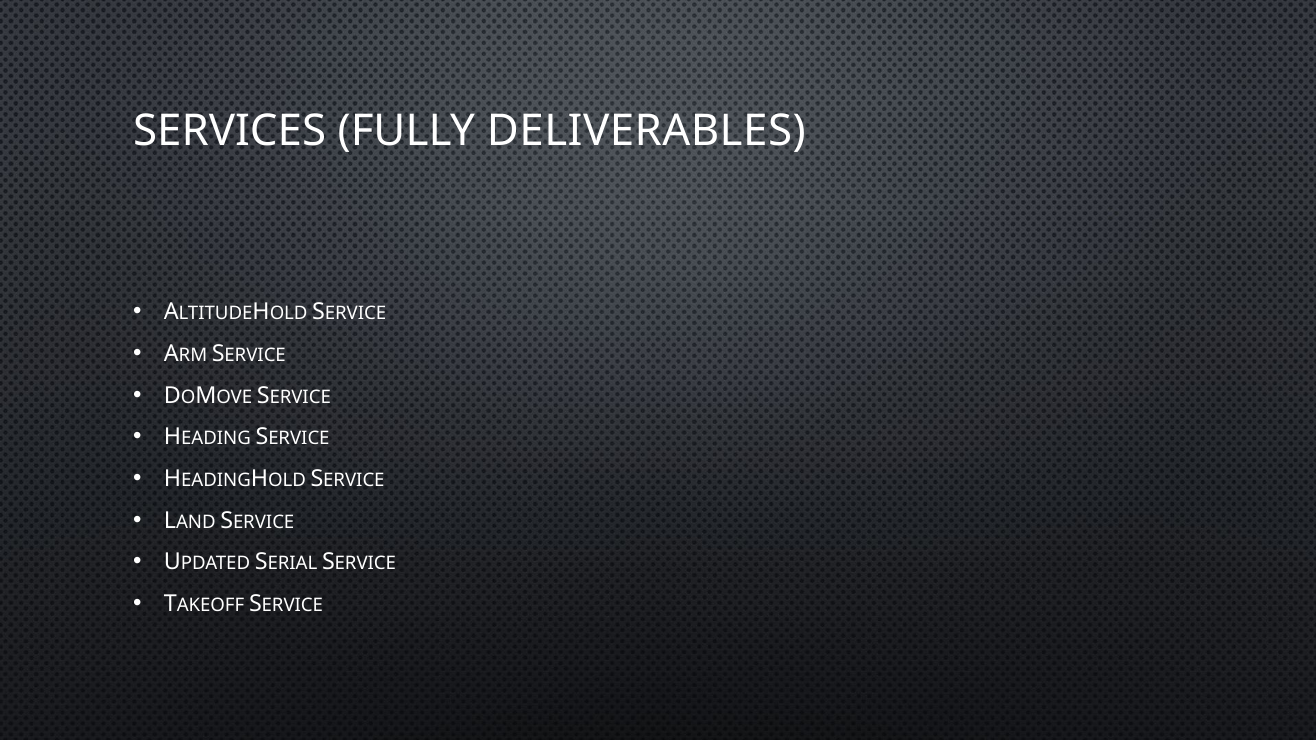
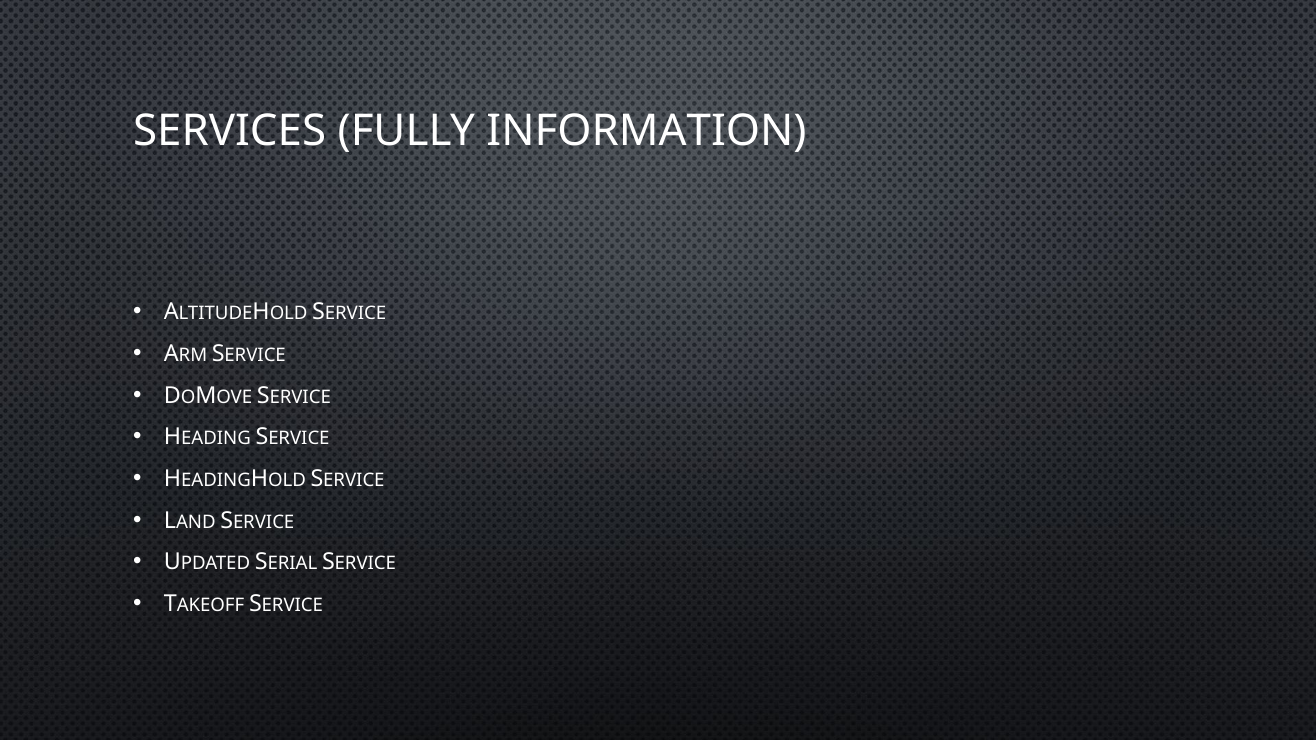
DELIVERABLES: DELIVERABLES -> INFORMATION (647, 131)
